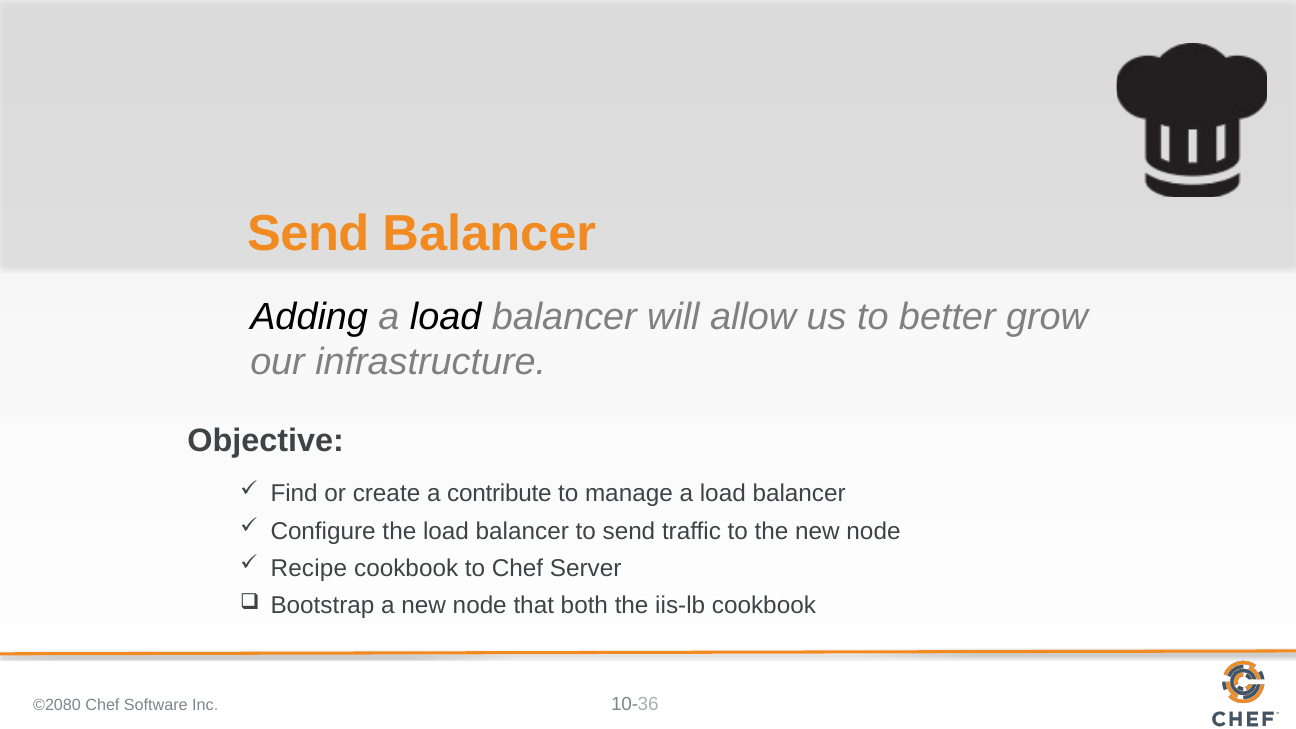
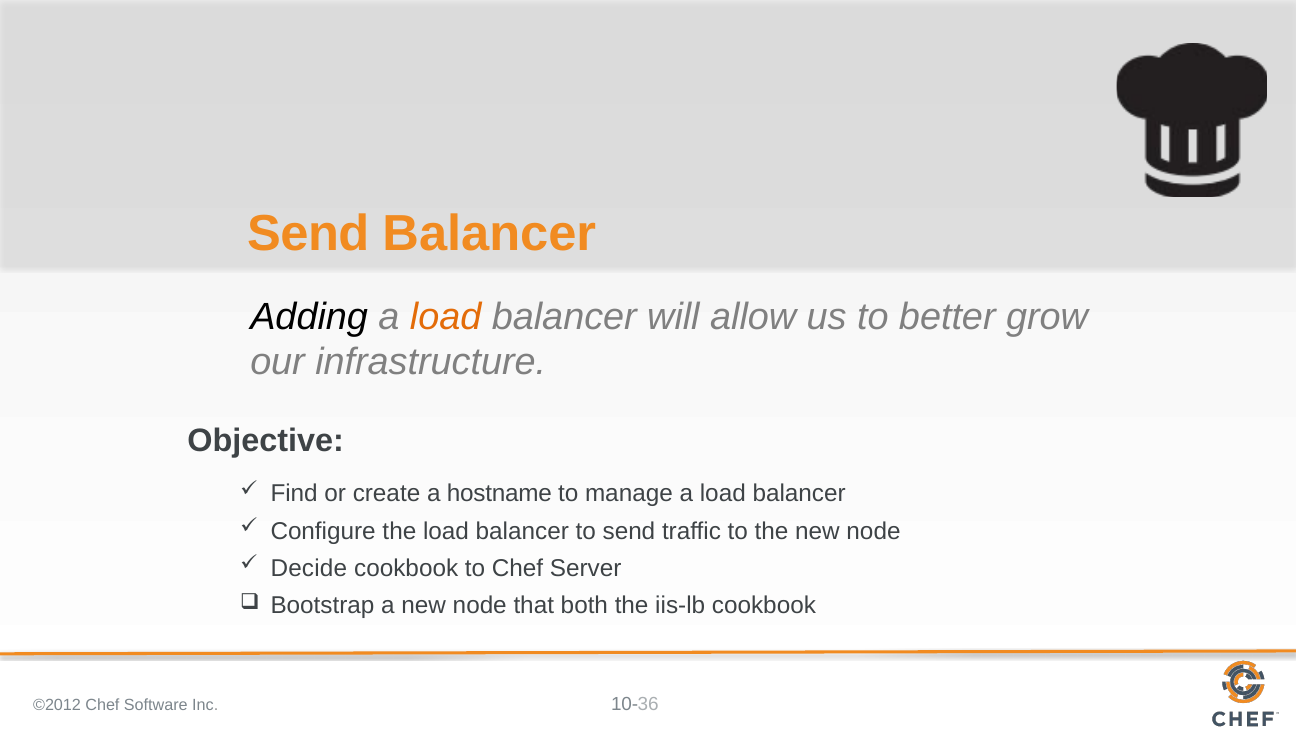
load colour: black -> orange (446, 317)
contribute: contribute -> hostname (499, 494)
Recipe: Recipe -> Decide (309, 568)
©2080: ©2080 -> ©2012 (57, 705)
